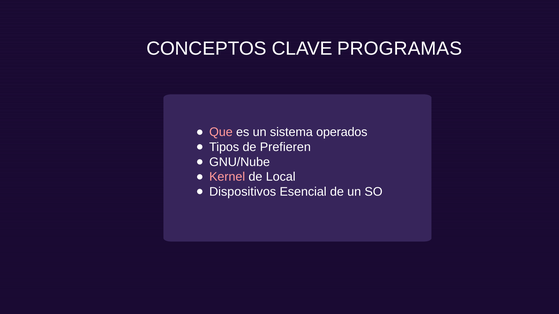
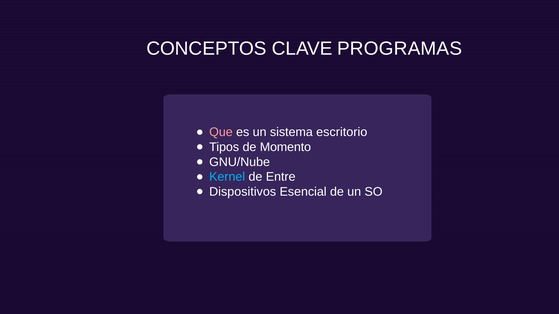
operados: operados -> escritorio (342, 132)
Prefieren: Prefieren -> Momento (285, 147)
Kernel colour: pink -> light blue (227, 177)
Local: Local -> Entre (281, 177)
